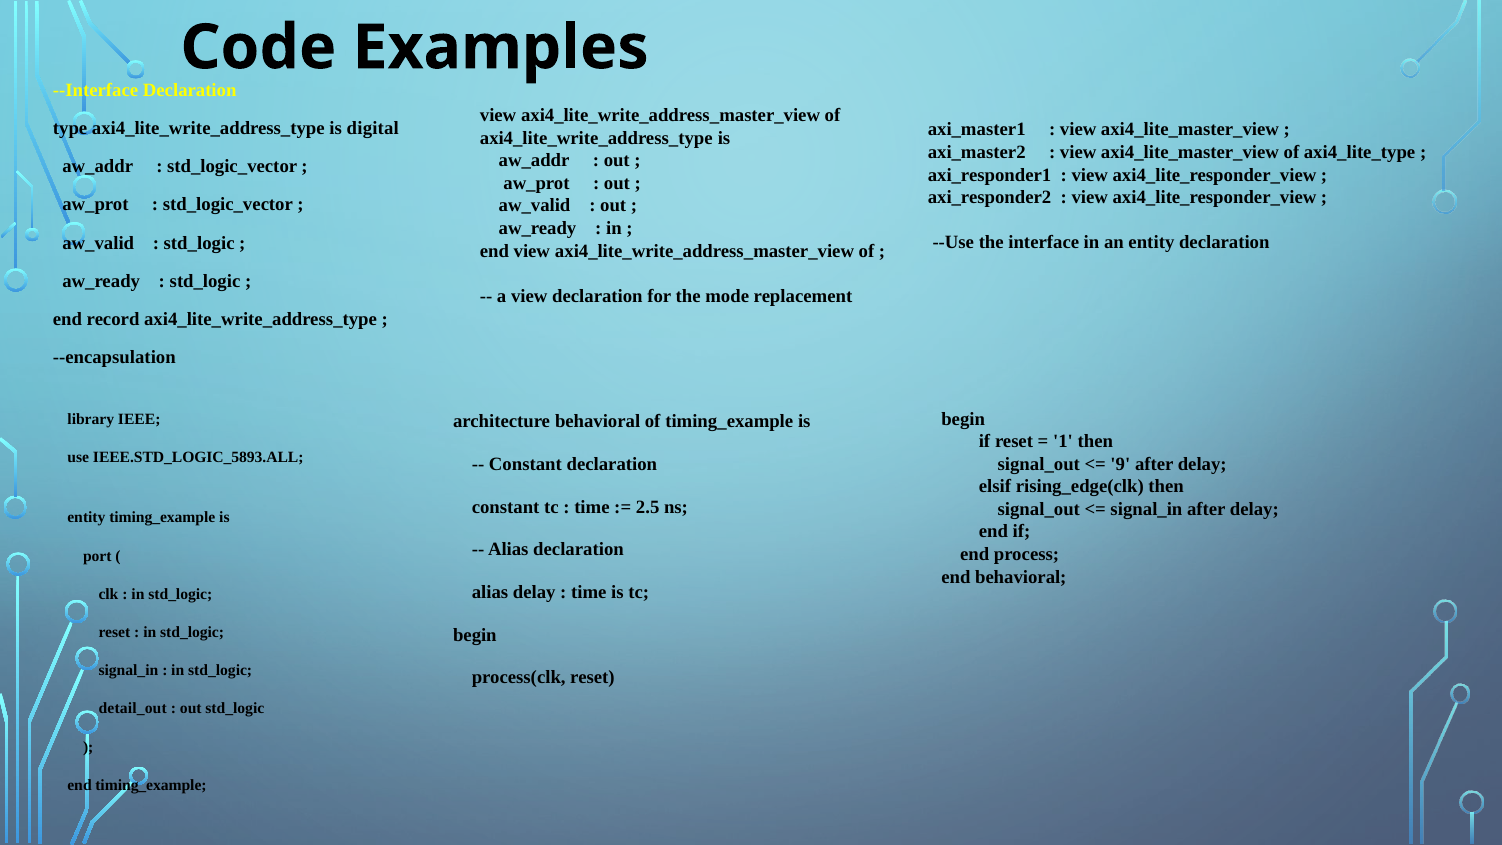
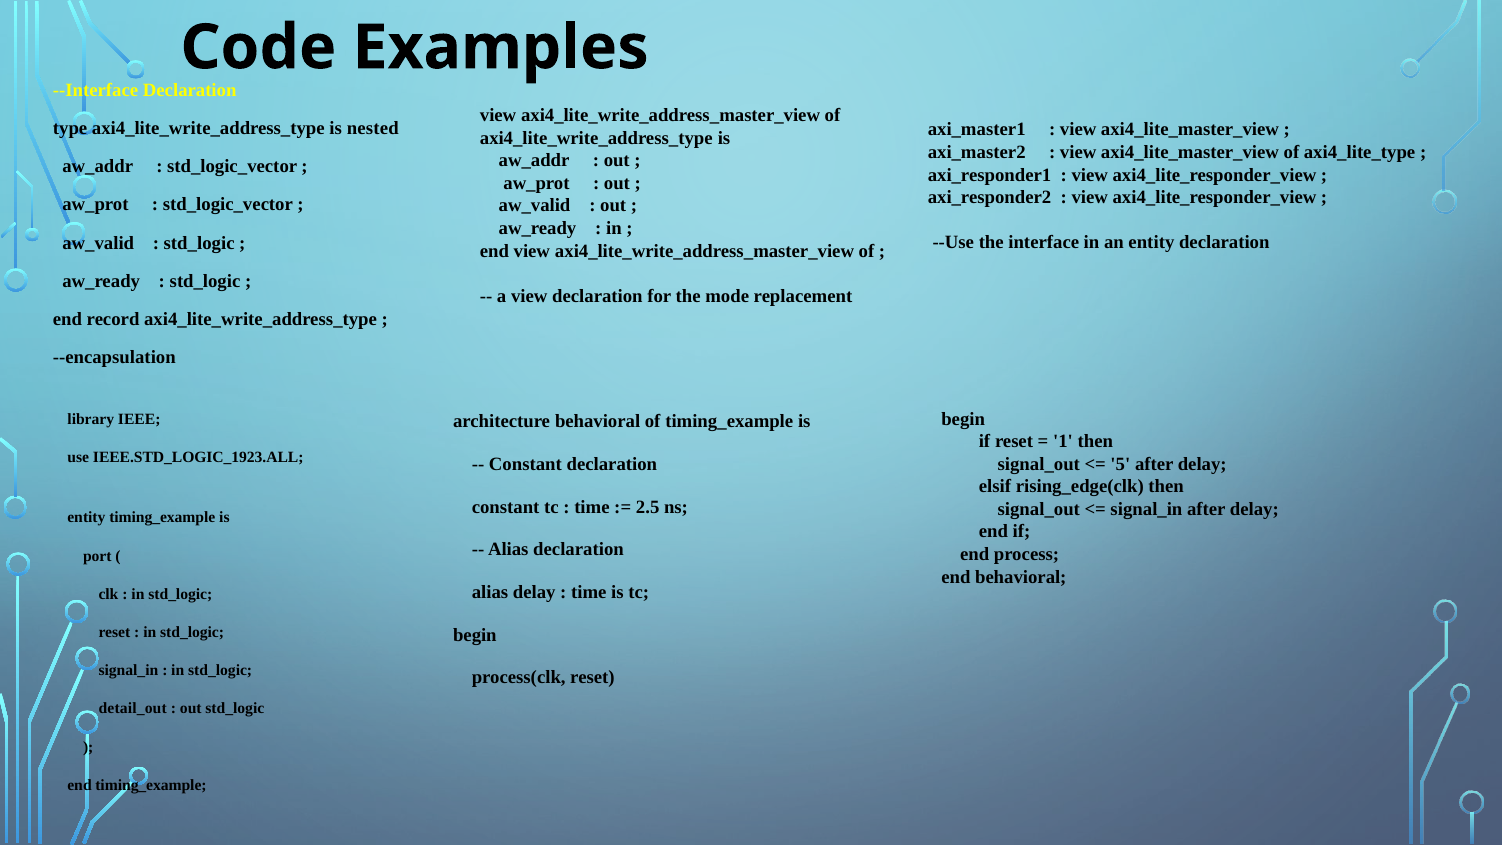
digital: digital -> nested (373, 128)
IEEE.STD_LOGIC_5893.ALL: IEEE.STD_LOGIC_5893.ALL -> IEEE.STD_LOGIC_1923.ALL (198, 457)
9: 9 -> 5 (1120, 464)
